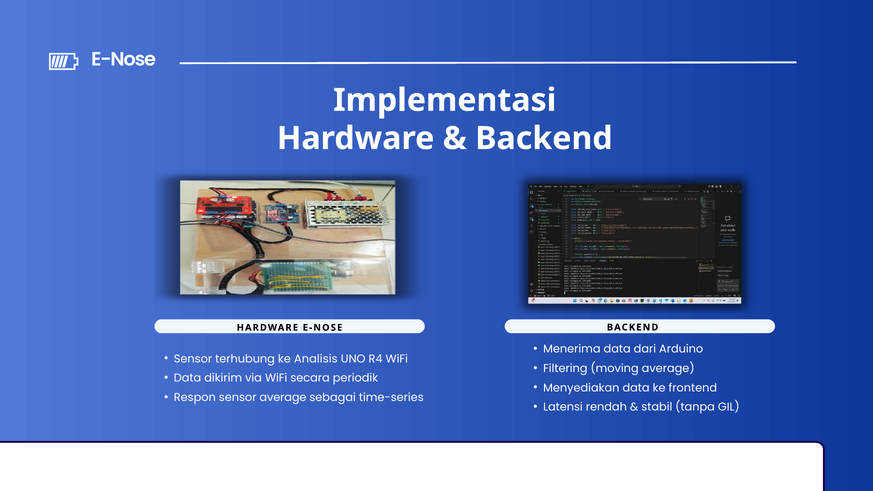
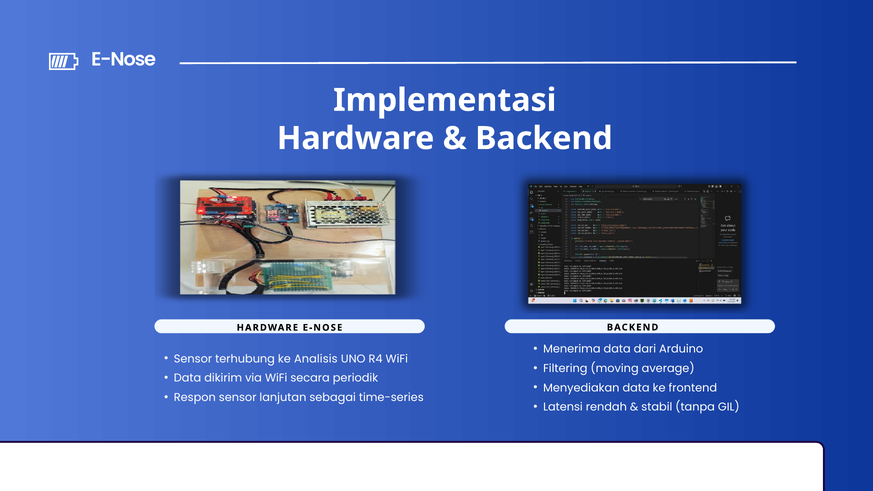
sensor average: average -> lanjutan (283, 397)
